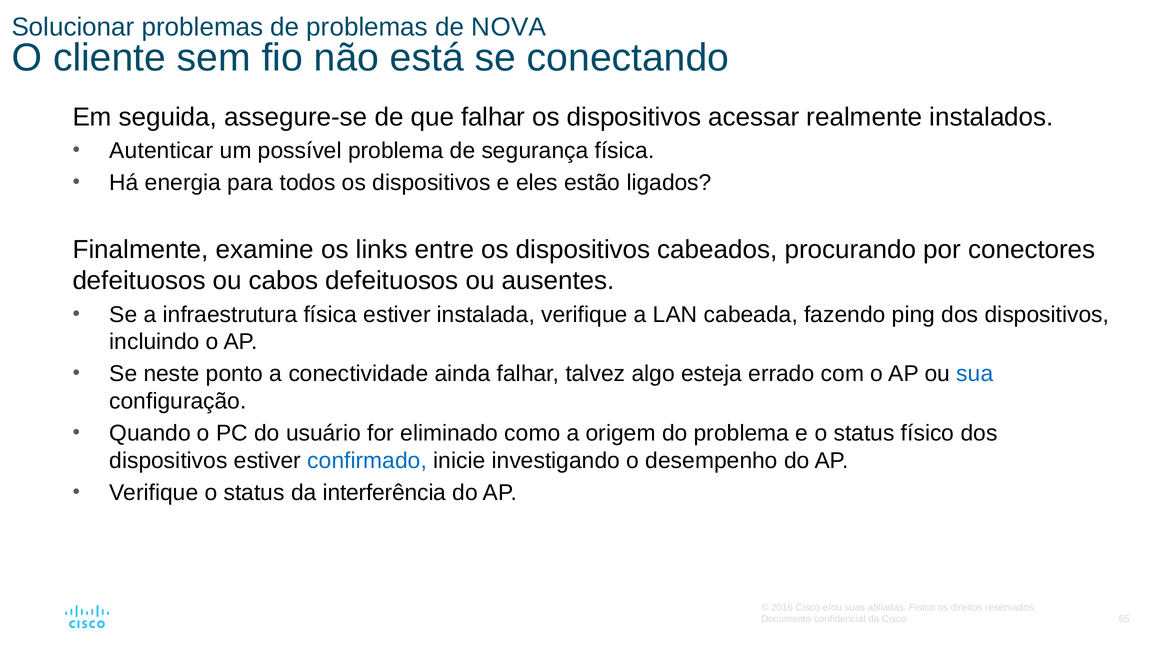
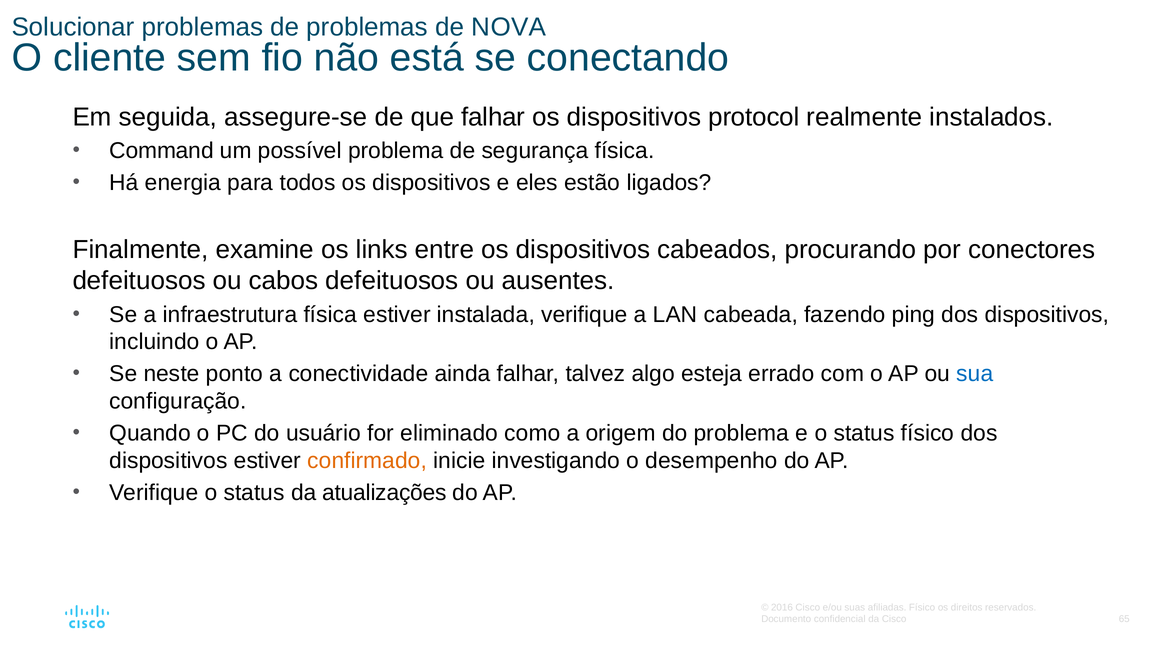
acessar: acessar -> protocol (754, 117)
Autenticar: Autenticar -> Command (162, 151)
confirmado colour: blue -> orange (367, 461)
interferência: interferência -> atualizações (384, 493)
